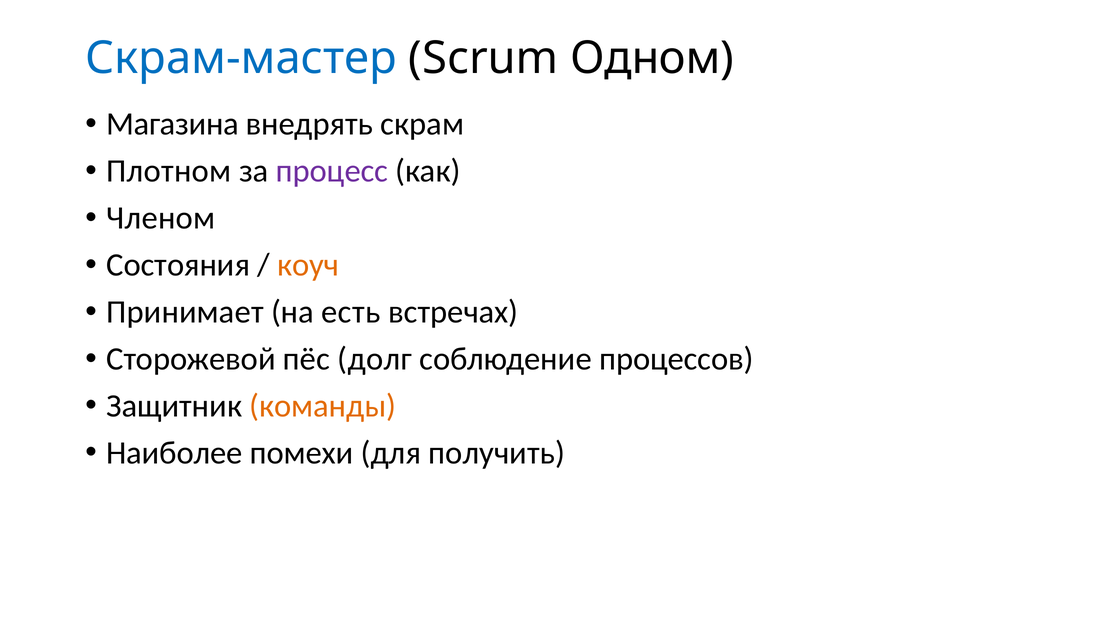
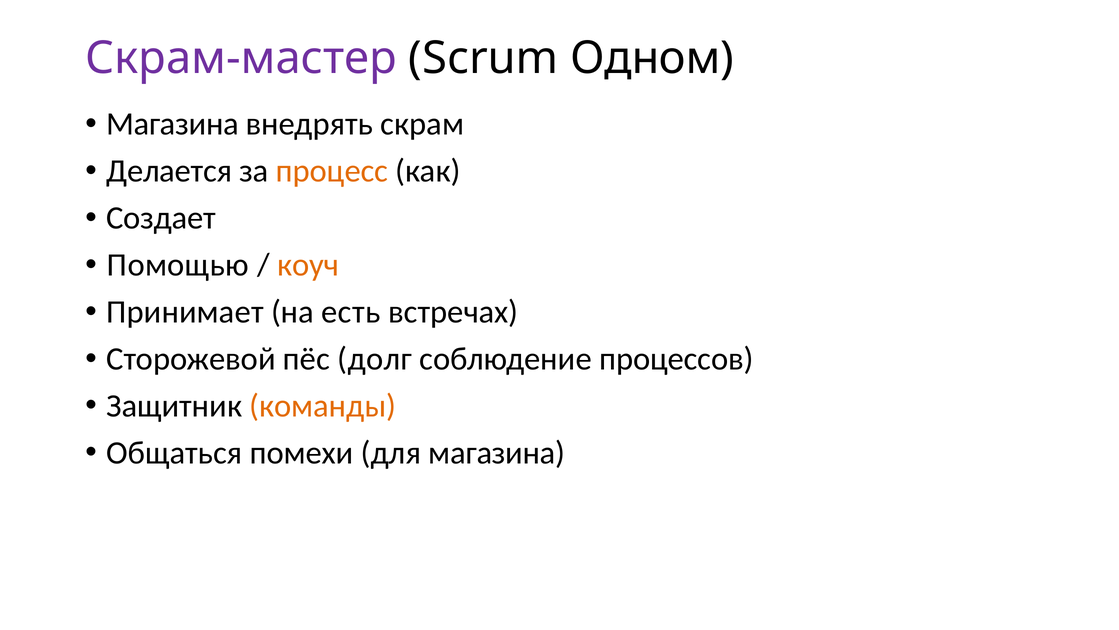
Скрам-мастер colour: blue -> purple (241, 58)
Плотном: Плотном -> Делается (169, 171)
процесс colour: purple -> orange (332, 171)
Членом: Членом -> Создает (161, 218)
Состояния: Состояния -> Помощью (178, 265)
Наиболее: Наиболее -> Общаться (174, 453)
для получить: получить -> магазина (497, 453)
